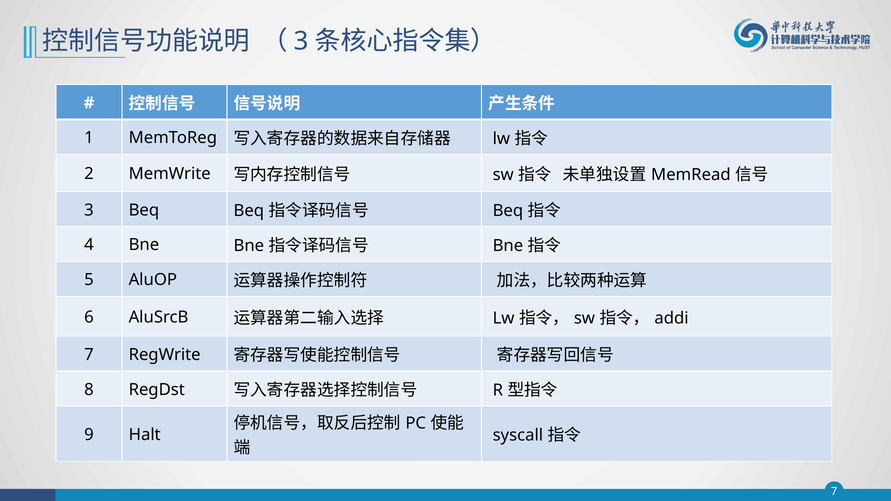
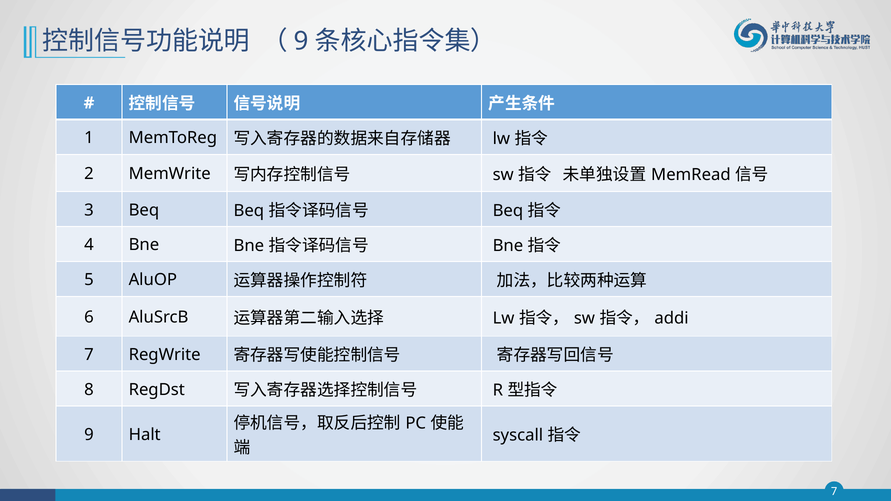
3: 3 -> 9 (301, 41)
